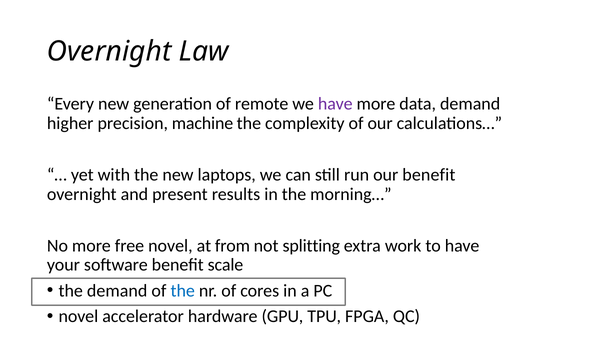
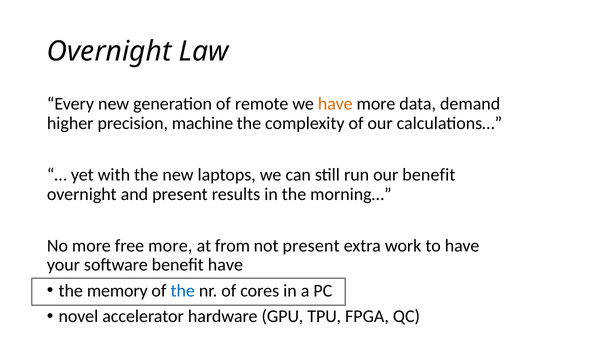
have colour: purple -> orange (335, 104)
free novel: novel -> more (170, 246)
not splitting: splitting -> present (311, 246)
benefit scale: scale -> have (225, 265)
the demand: demand -> memory (117, 291)
